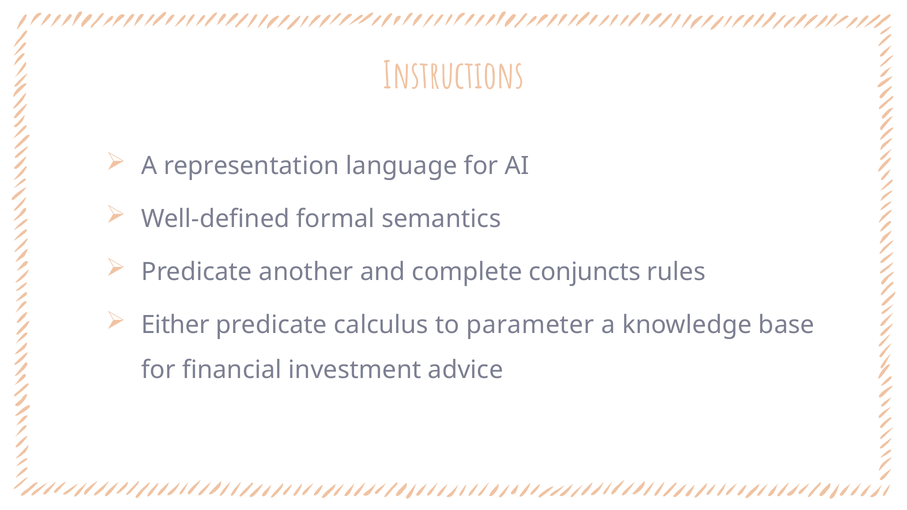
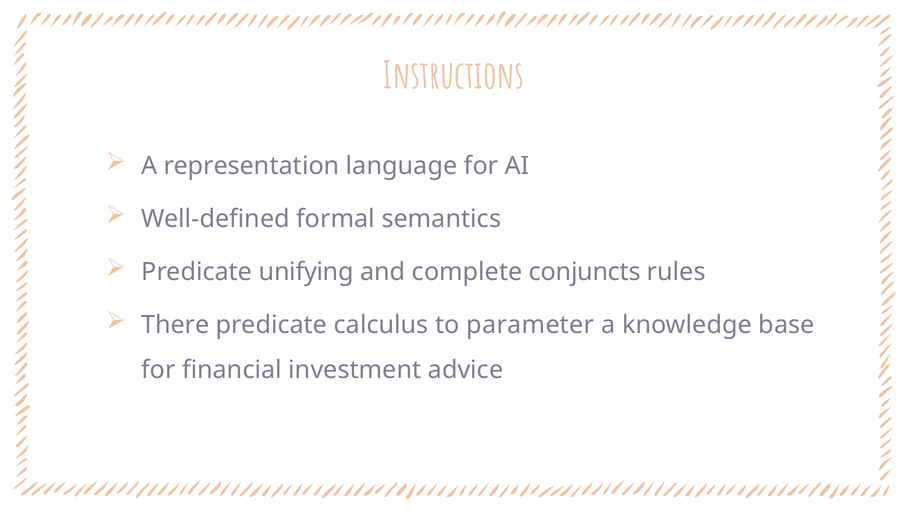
another: another -> unifying (306, 272)
Either: Either -> There (175, 325)
